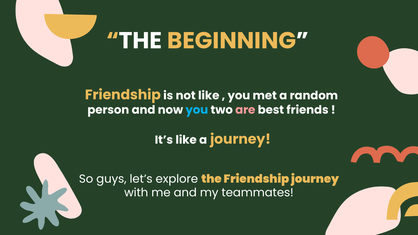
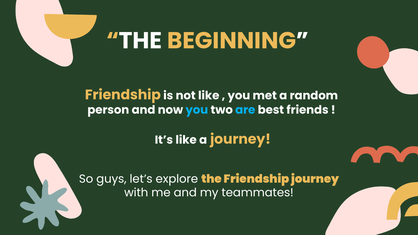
are colour: pink -> light blue (245, 110)
